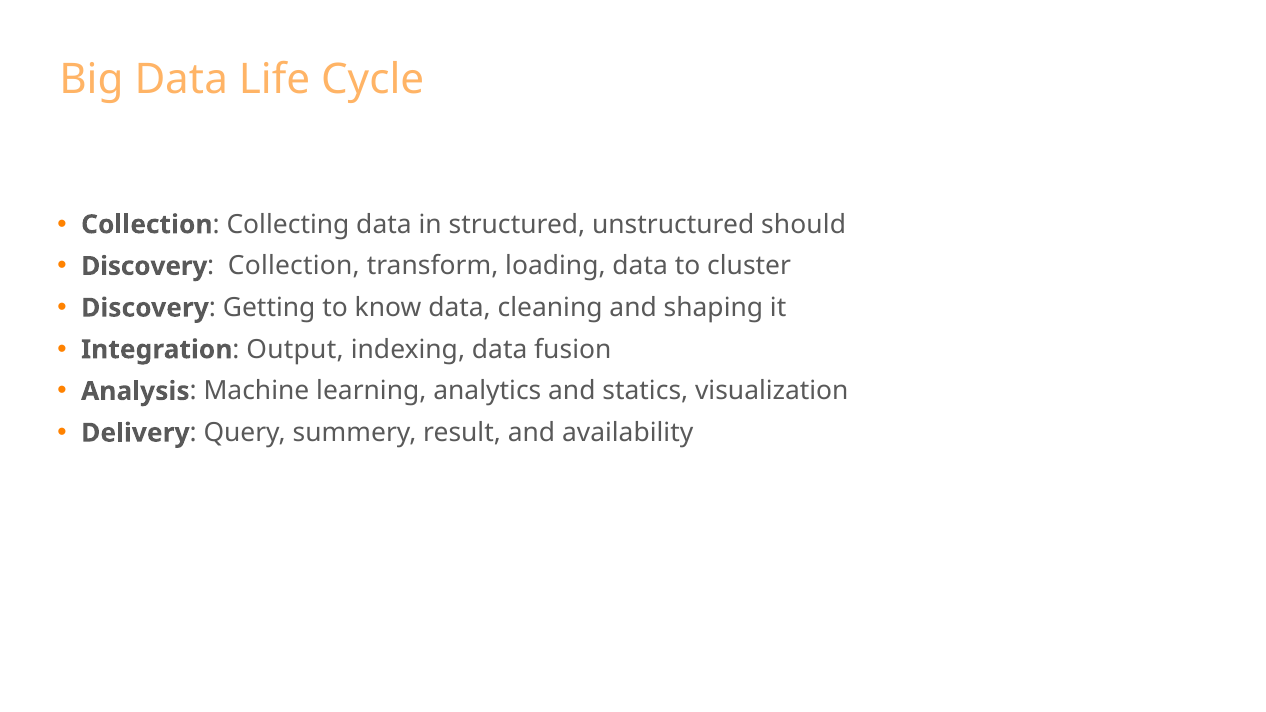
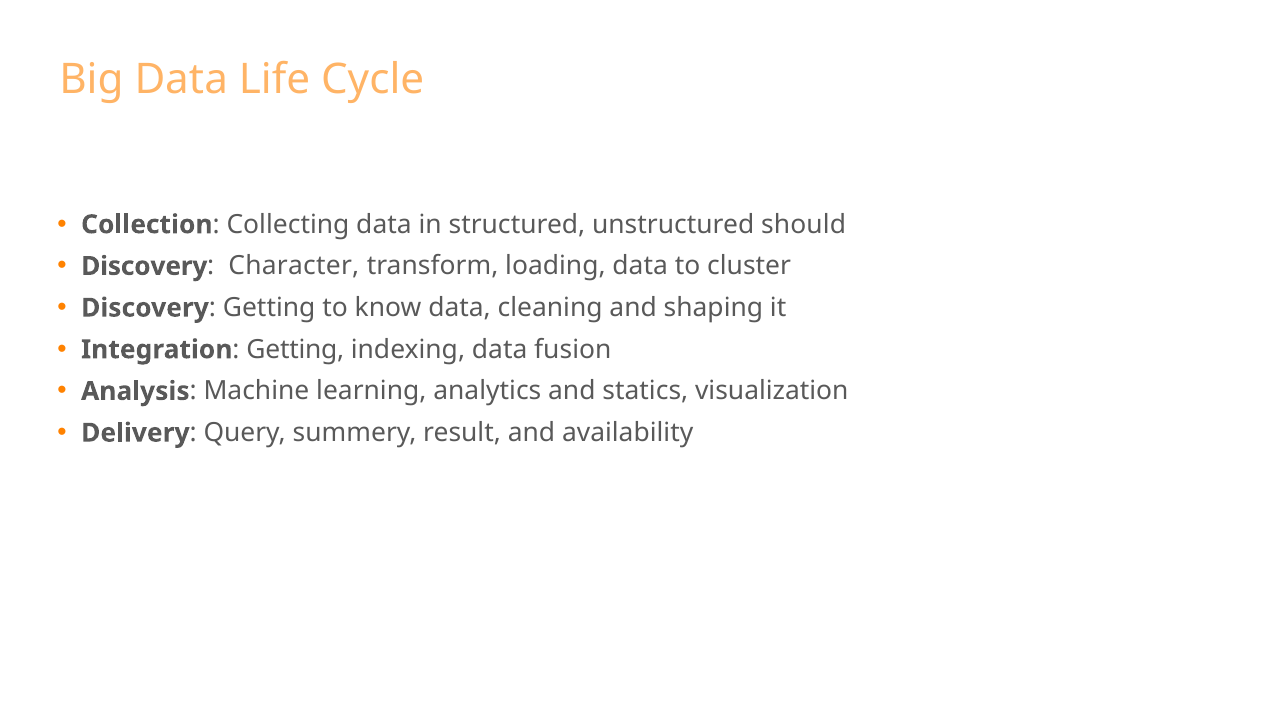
Collection: Collection -> Character (294, 266)
Output: Output -> Getting (295, 350)
